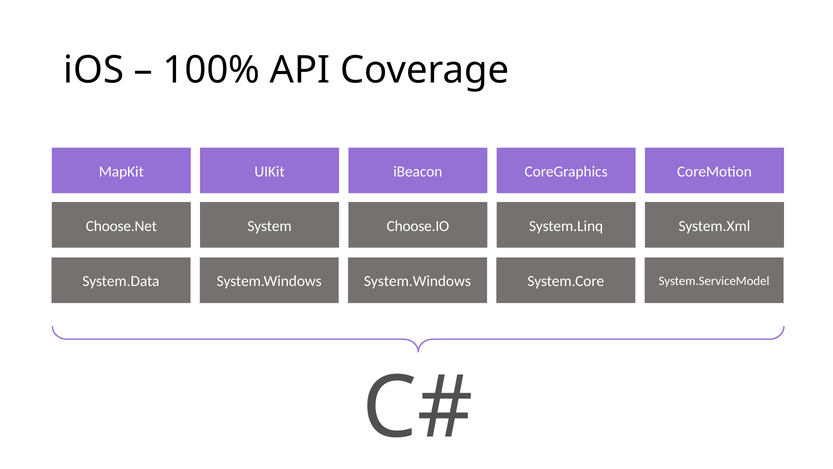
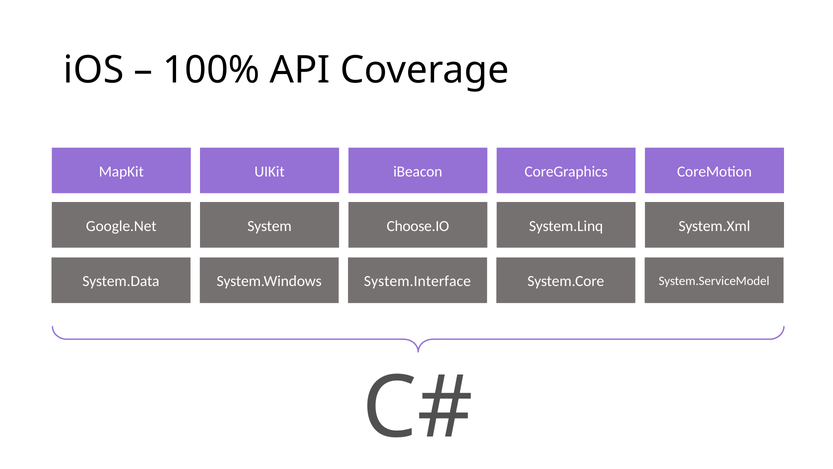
Choose.Net: Choose.Net -> Google.Net (121, 226)
System.Windows System.Windows: System.Windows -> System.Interface (417, 281)
